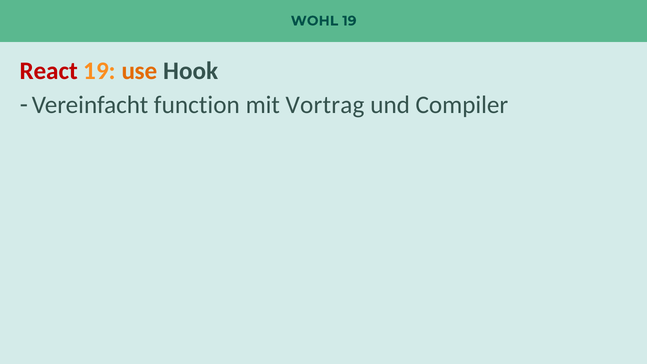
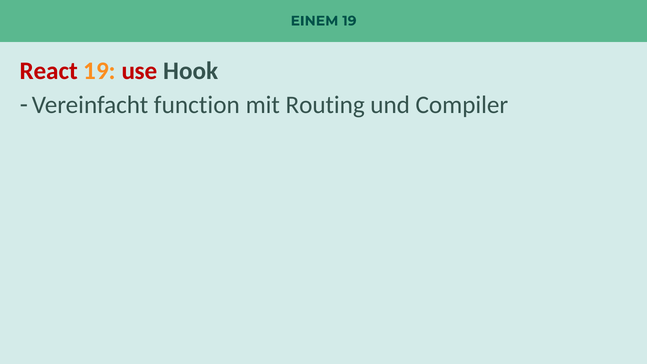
WOHL: WOHL -> EINEM (314, 21)
use colour: orange -> red (140, 71)
Vortrag: Vortrag -> Routing (325, 105)
